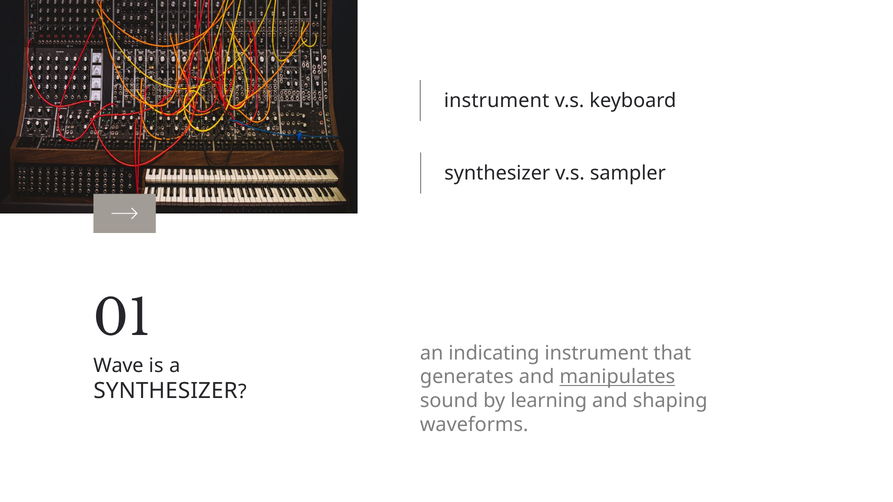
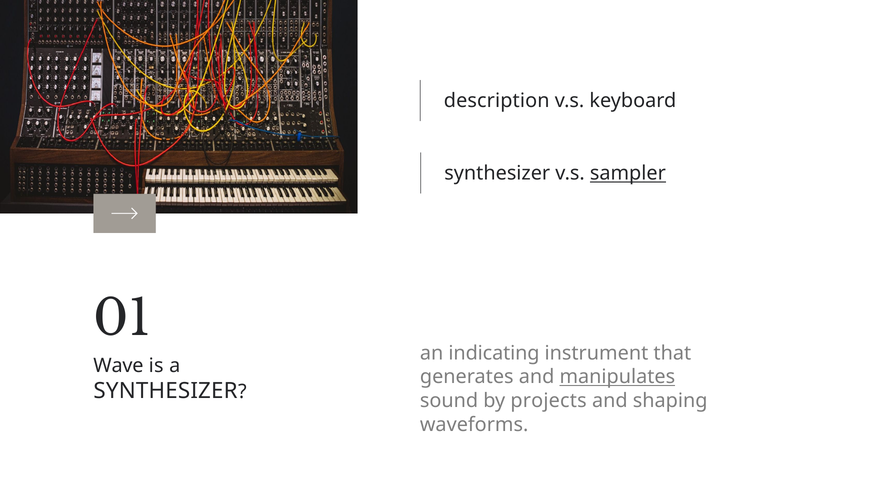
instrument: instrument -> description (497, 101)
sampler underline: none -> present (628, 173)
learning: learning -> projects (549, 401)
